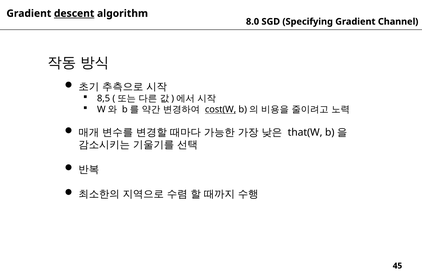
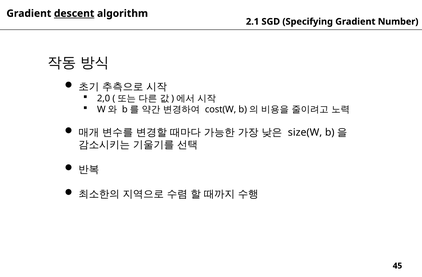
8.0: 8.0 -> 2.1 (253, 22)
Channel: Channel -> Number (398, 22)
8,5: 8,5 -> 2,0 (104, 99)
cost(W underline: present -> none (221, 110)
that(W: that(W -> size(W (305, 132)
